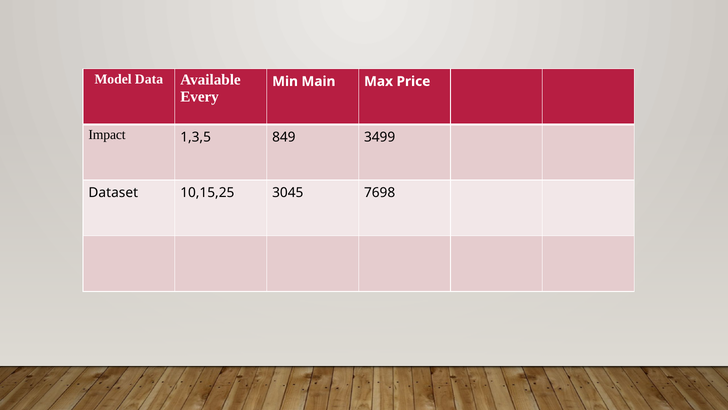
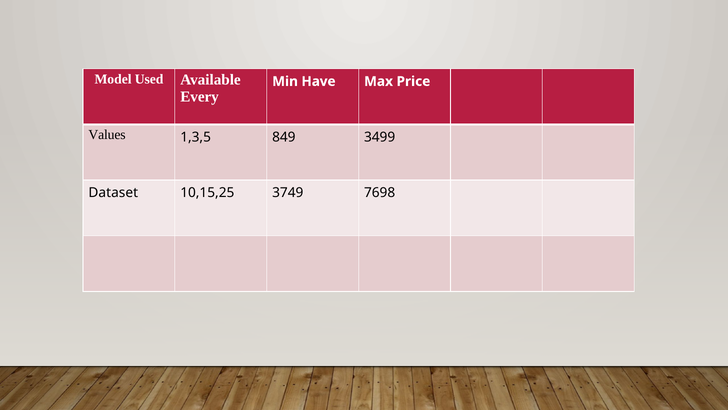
Data: Data -> Used (149, 79)
Main: Main -> Have (318, 81)
Impact: Impact -> Values (107, 135)
3045: 3045 -> 3749 (288, 193)
